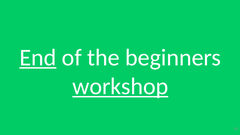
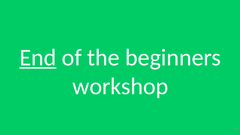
workshop underline: present -> none (120, 86)
